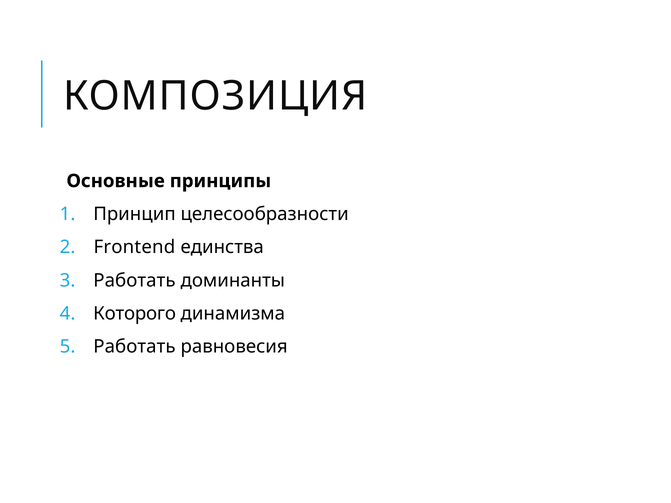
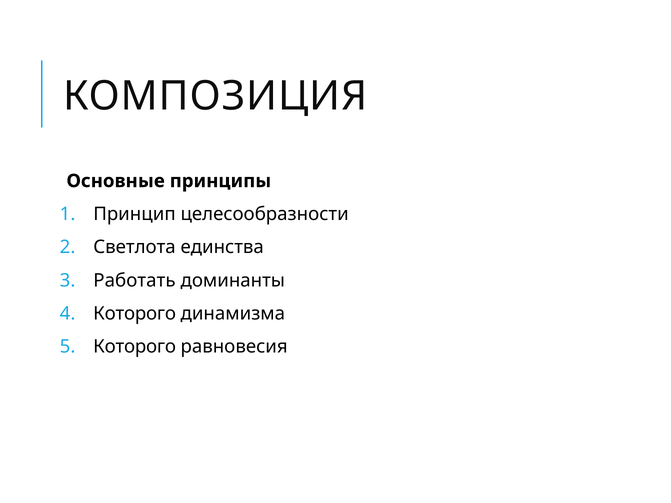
Frontend: Frontend -> Светлота (134, 247)
Работать: Работать -> Которого (135, 347)
